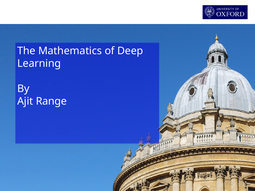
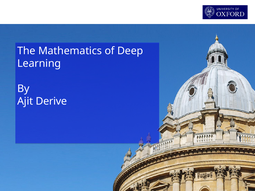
Range: Range -> Derive (51, 101)
